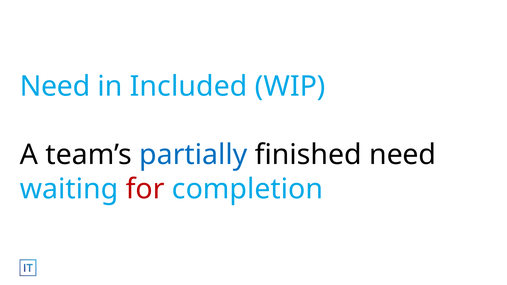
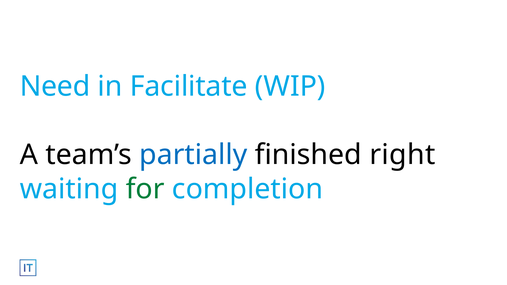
Included: Included -> Facilitate (189, 86)
finished need: need -> right (402, 155)
for colour: red -> green (145, 189)
